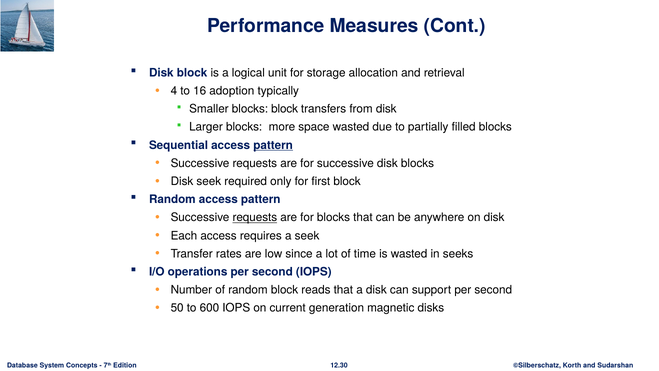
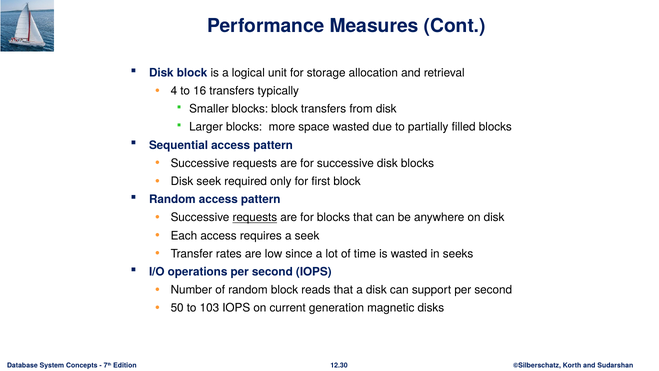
16 adoption: adoption -> transfers (232, 91)
pattern underline: present -> none (273, 145)
600: 600 -> 103 (209, 308)
